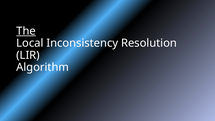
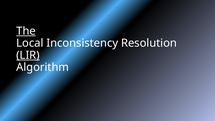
LIR underline: none -> present (28, 55)
